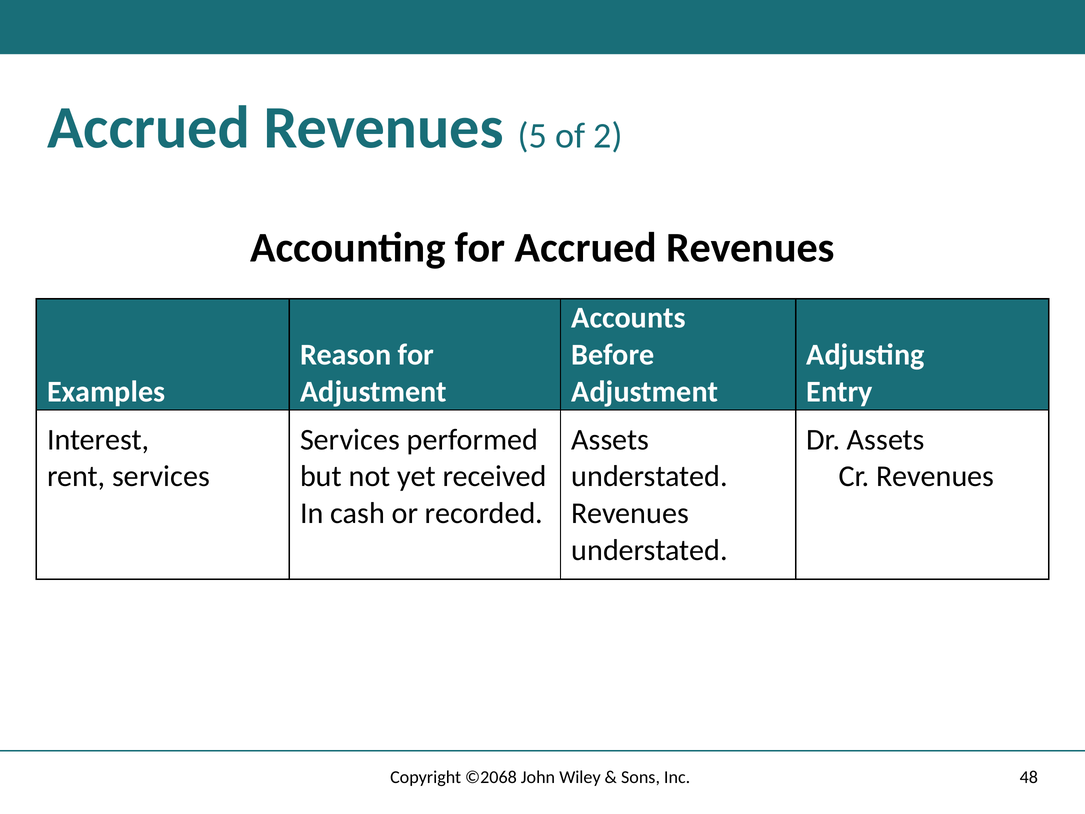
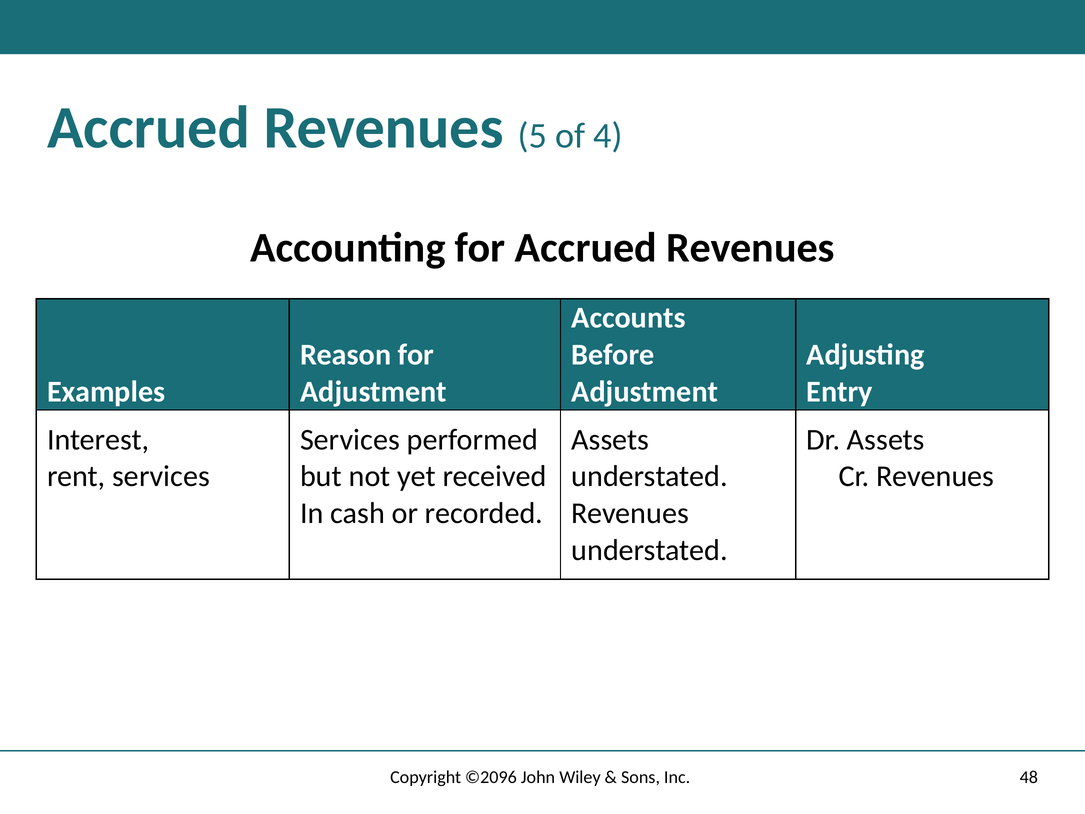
2: 2 -> 4 (608, 136)
©2068: ©2068 -> ©2096 (491, 777)
